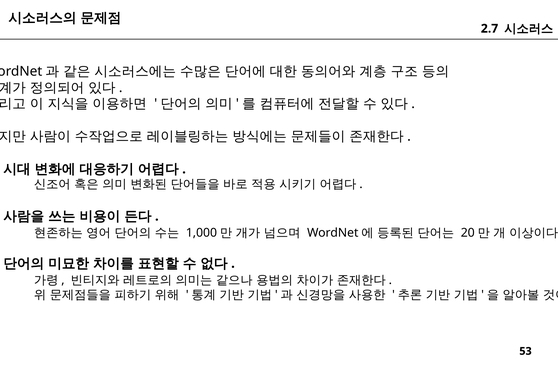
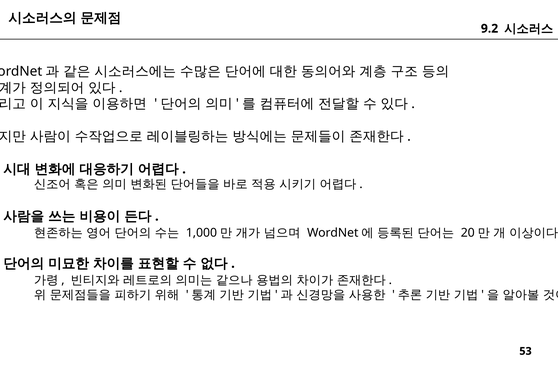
2.7: 2.7 -> 9.2 (490, 29)
